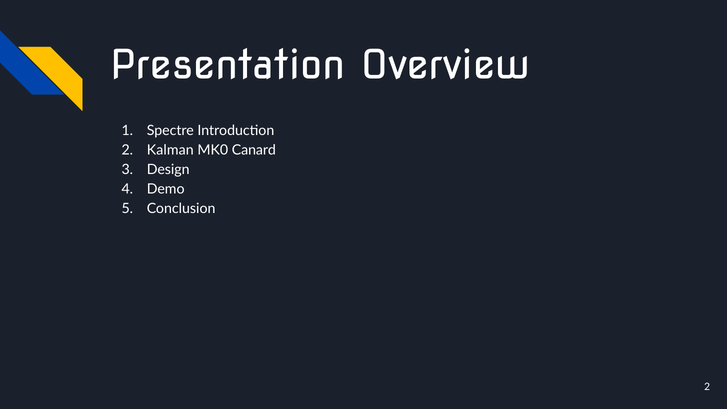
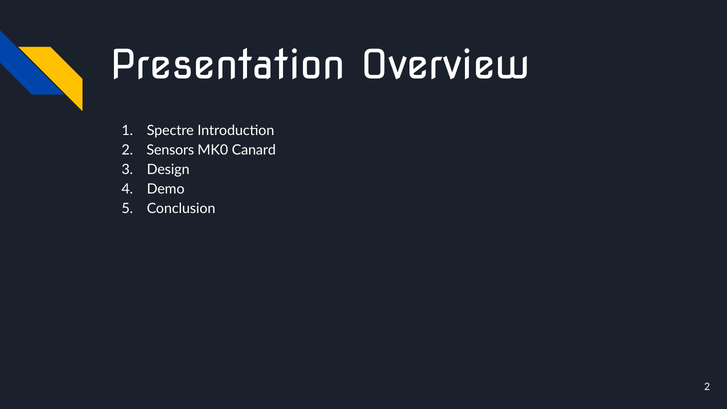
Kalman: Kalman -> Sensors (170, 150)
